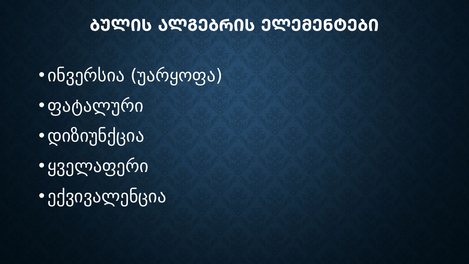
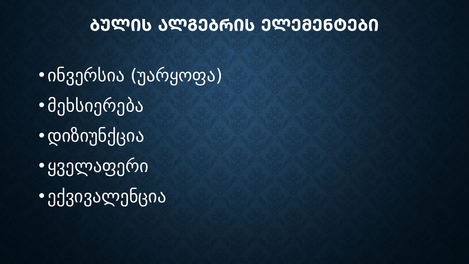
ფატალური: ფატალური -> მეხსიერება (96, 106)
